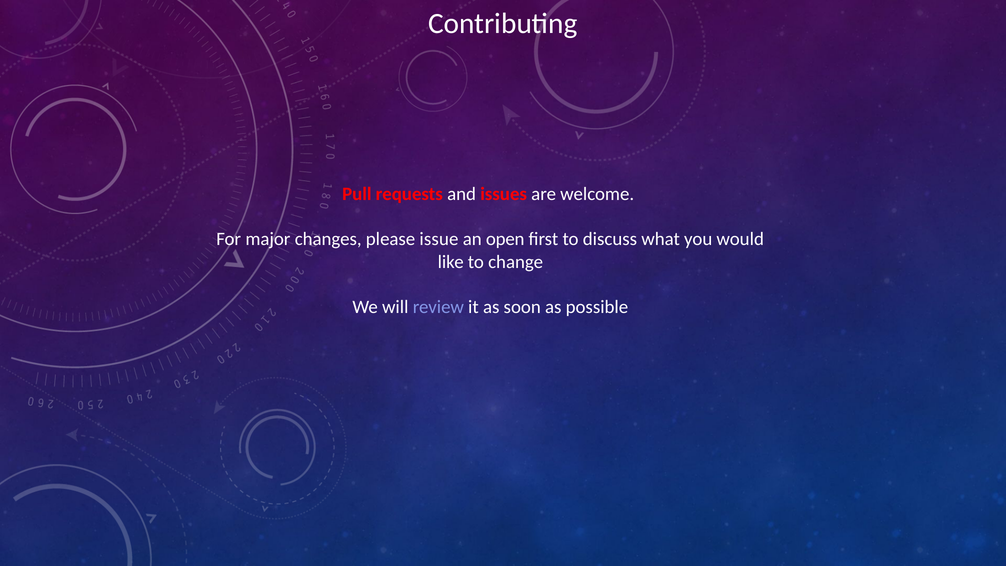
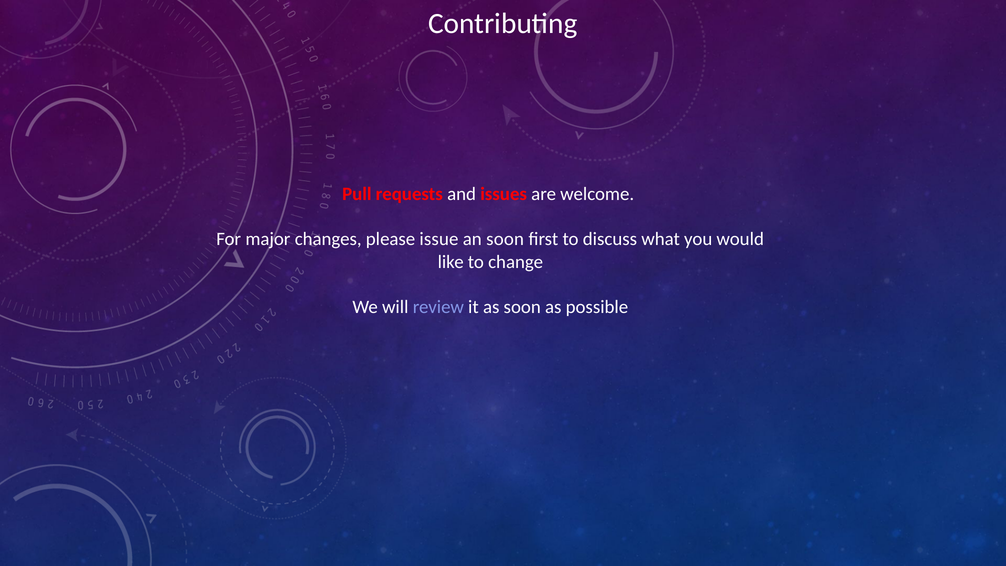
an open: open -> soon (505, 239)
